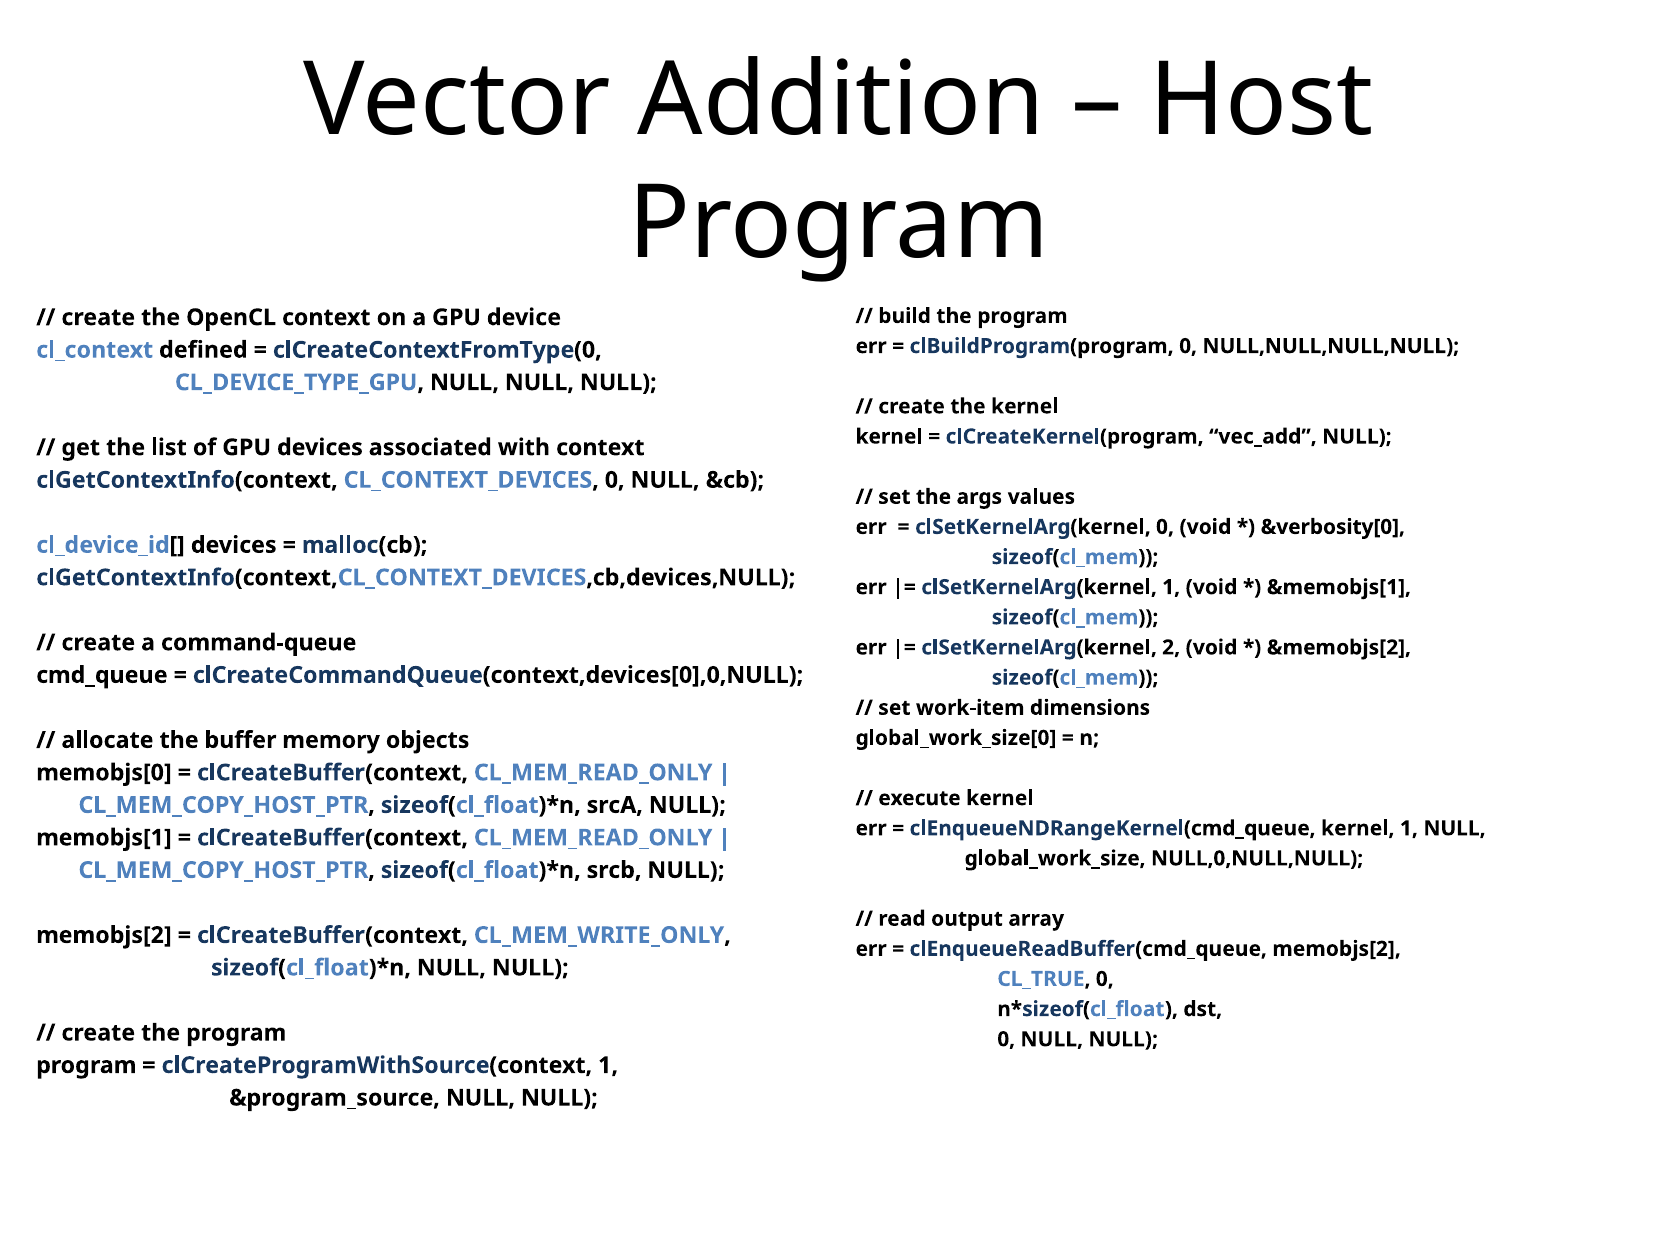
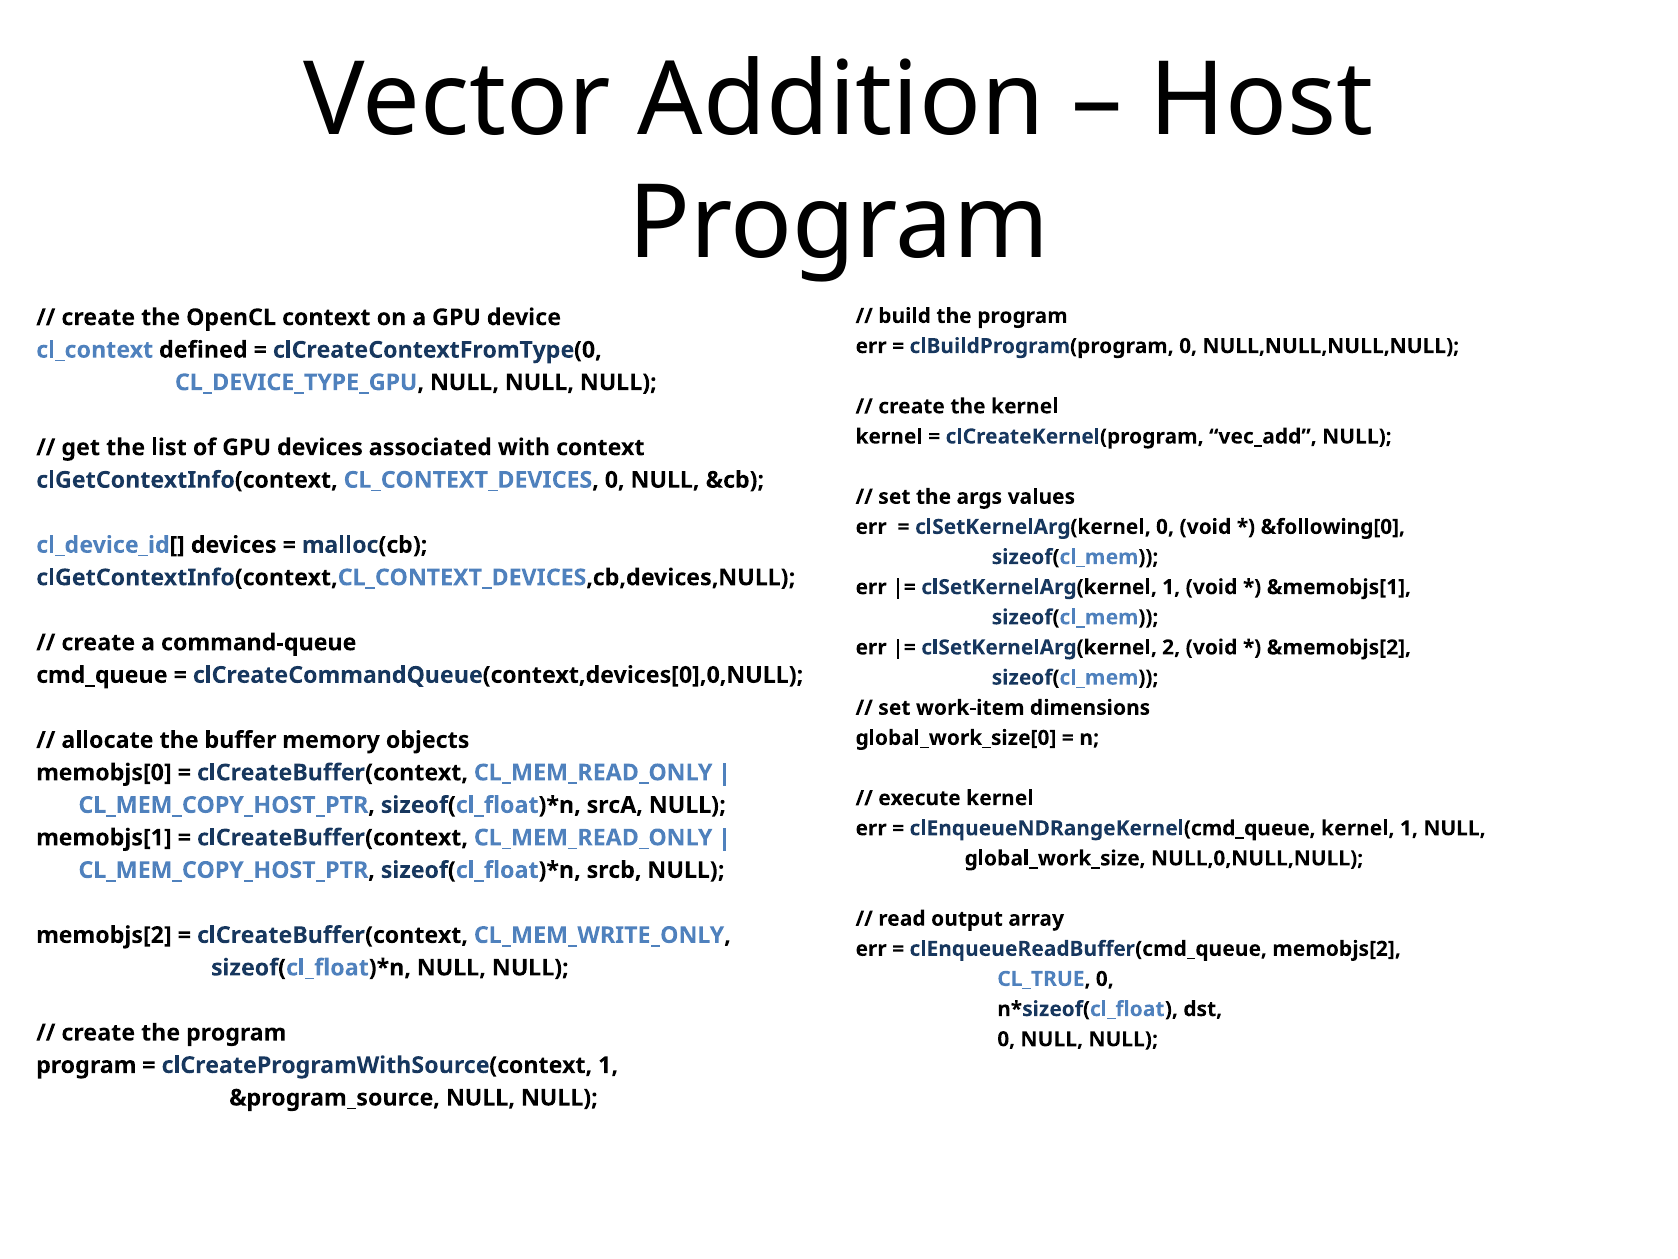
&verbosity[0: &verbosity[0 -> &following[0 (1333, 527)
